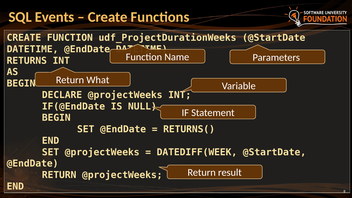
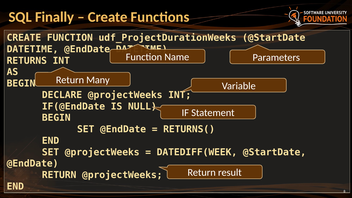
Events: Events -> Finally (55, 17)
What: What -> Many (98, 80)
